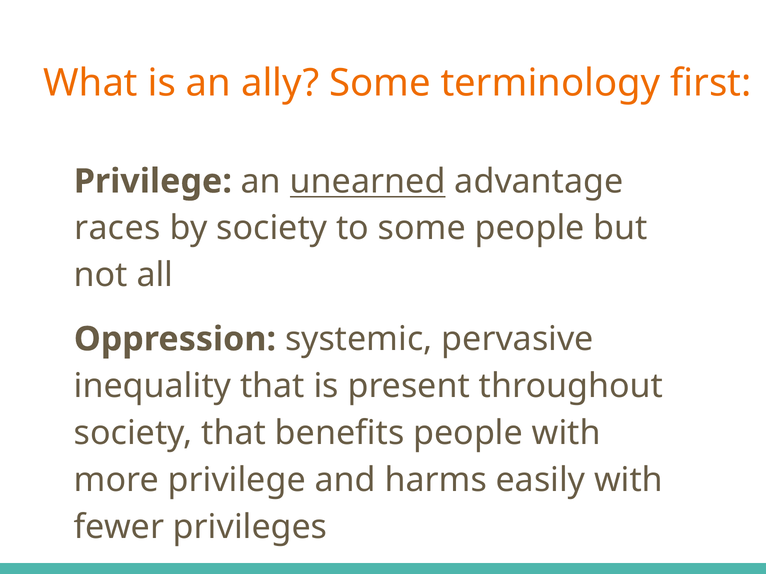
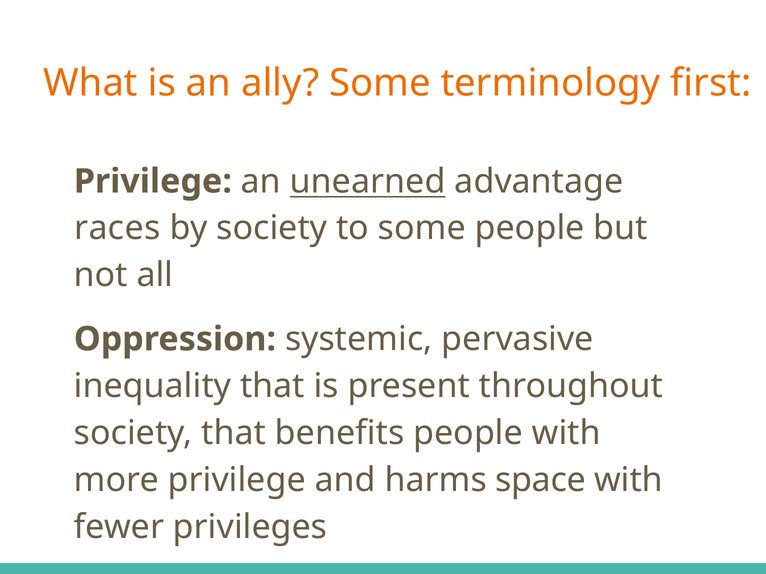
easily: easily -> space (541, 480)
